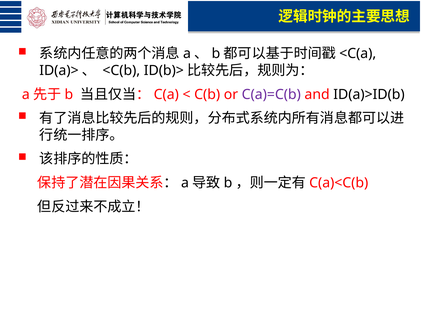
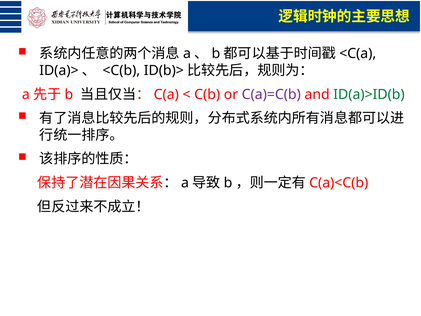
ID(a)>ID(b colour: black -> green (369, 94)
